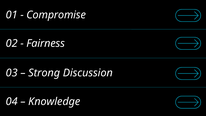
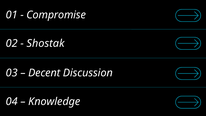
Fairness: Fairness -> Shostak (46, 43)
Strong: Strong -> Decent (44, 73)
